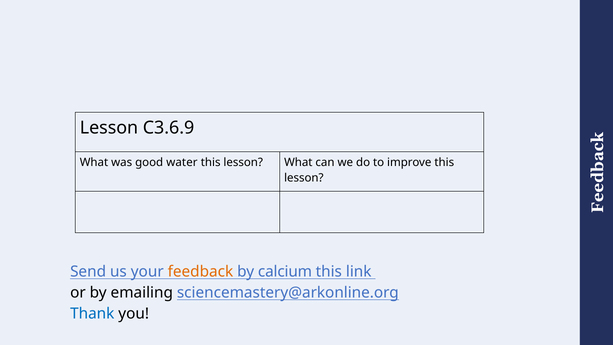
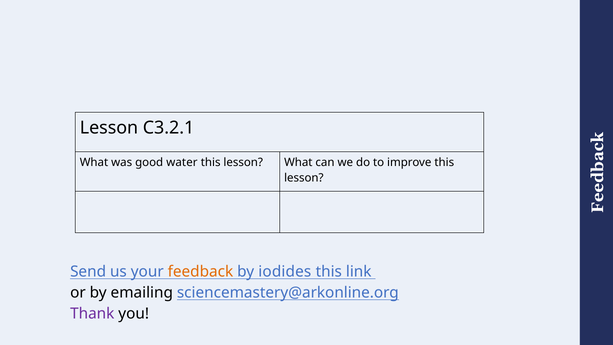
C3.6.9: C3.6.9 -> C3.2.1 (169, 128)
calcium: calcium -> iodides (285, 272)
Thank colour: blue -> purple (92, 313)
